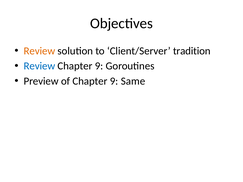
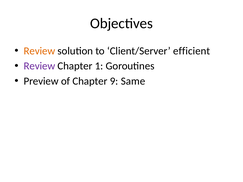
tradition: tradition -> efficient (192, 51)
Review colour: blue -> purple (39, 66)
9: 9 -> 1 (99, 66)
